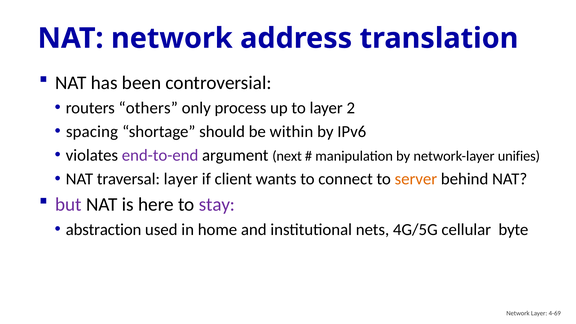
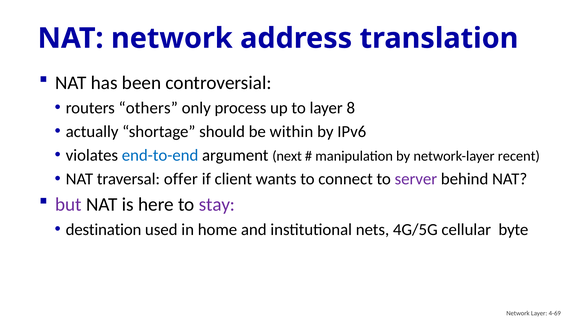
2: 2 -> 8 (351, 108)
spacing: spacing -> actually (92, 132)
end-to-end colour: purple -> blue (160, 155)
unifies: unifies -> recent (519, 156)
traversal layer: layer -> offer (181, 179)
server colour: orange -> purple (416, 179)
abstraction: abstraction -> destination (104, 229)
